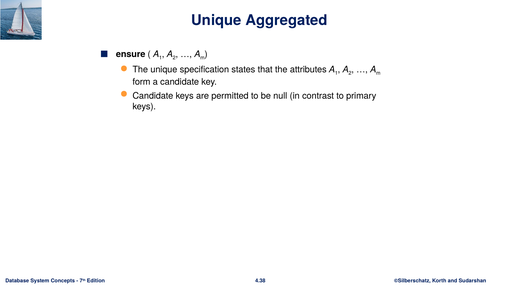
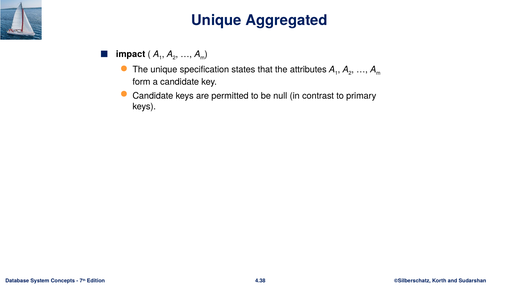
ensure: ensure -> impact (131, 54)
